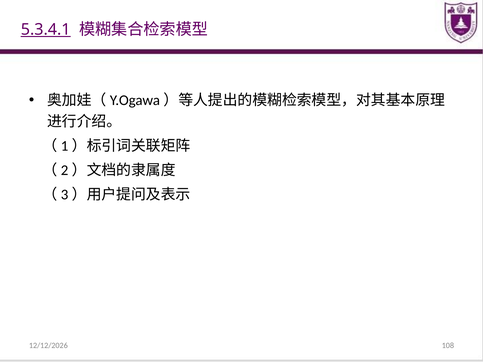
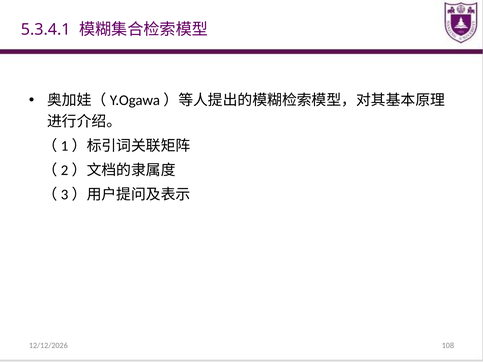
5.3.4.1 underline: present -> none (46, 30)
